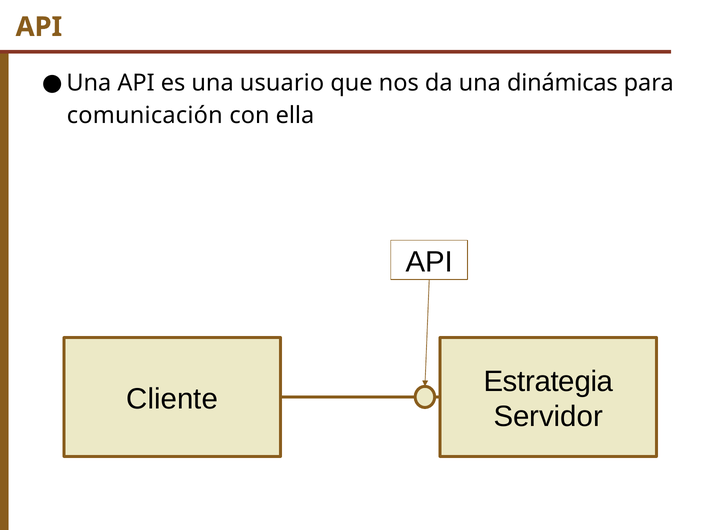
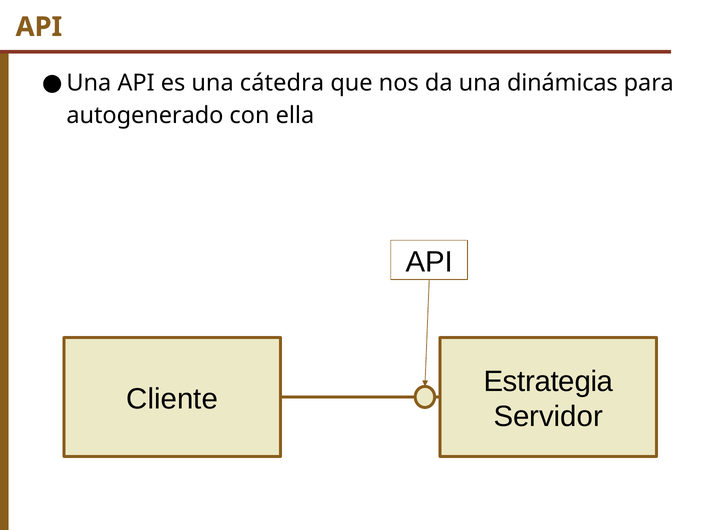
usuario: usuario -> cátedra (282, 83)
comunicación: comunicación -> autogenerado (145, 115)
